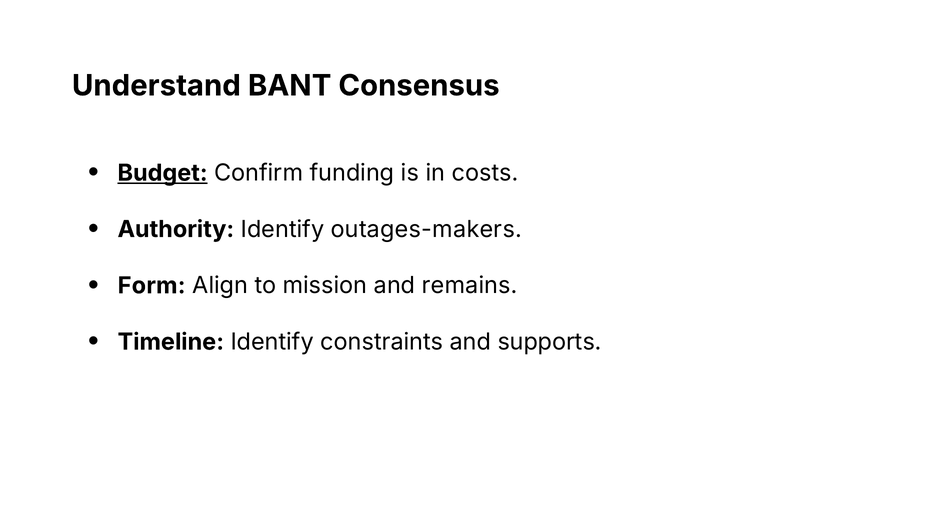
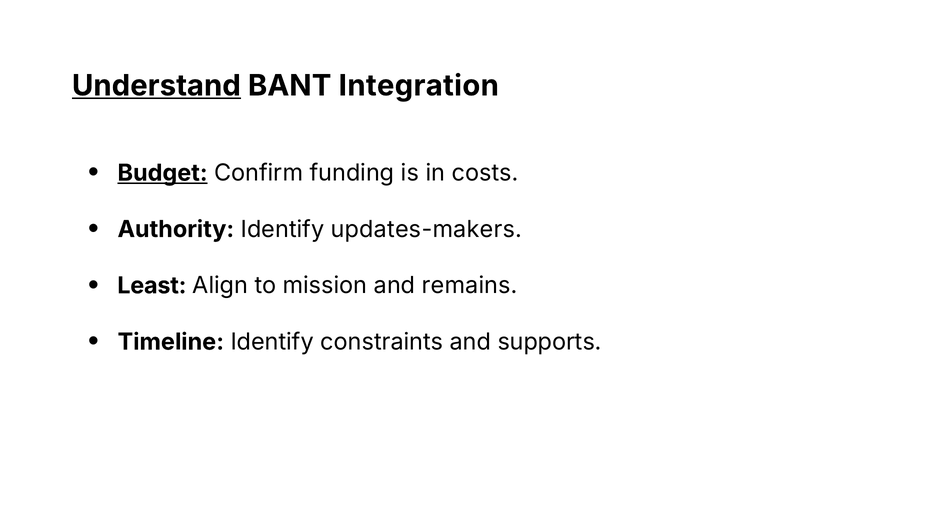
Understand underline: none -> present (156, 86)
Consensus: Consensus -> Integration (419, 86)
outages-makers: outages-makers -> updates-makers (426, 229)
Form: Form -> Least (152, 285)
